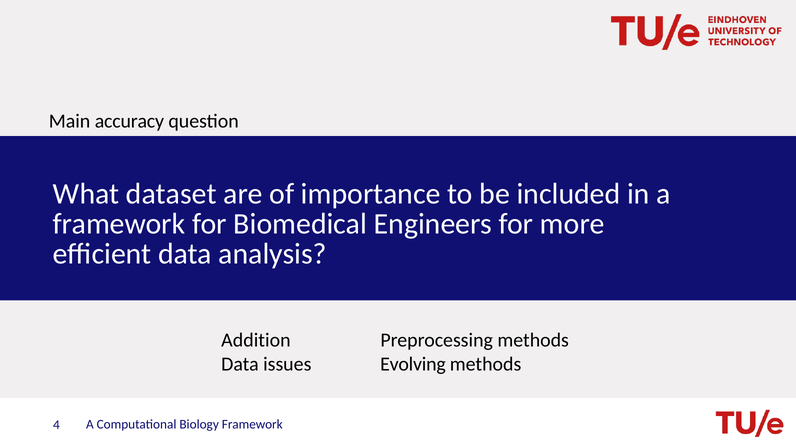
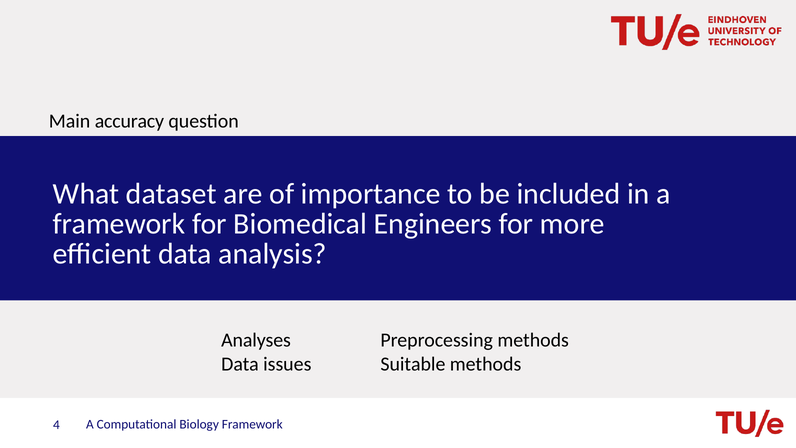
Addition: Addition -> Analyses (256, 340)
Evolving: Evolving -> Suitable (413, 364)
